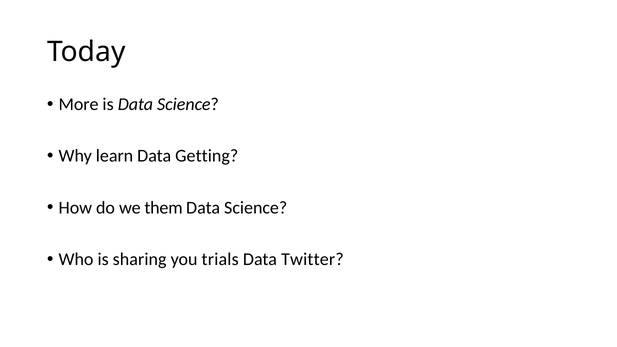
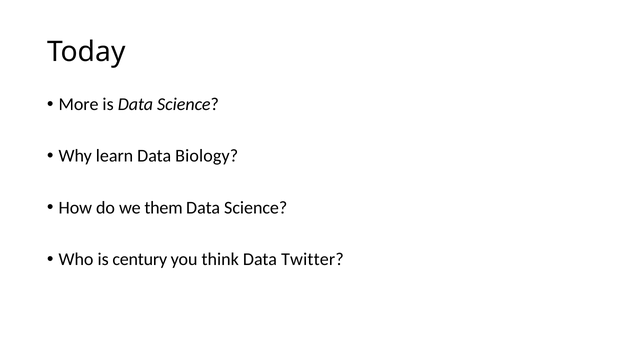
Getting: Getting -> Biology (207, 156)
sharing: sharing -> century (140, 260)
trials: trials -> think (220, 260)
